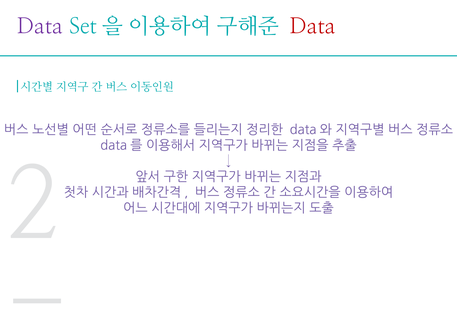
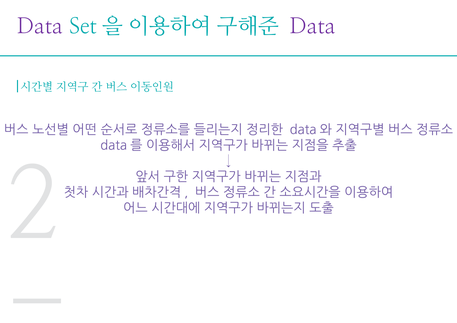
Data colour: red -> purple (313, 26)
